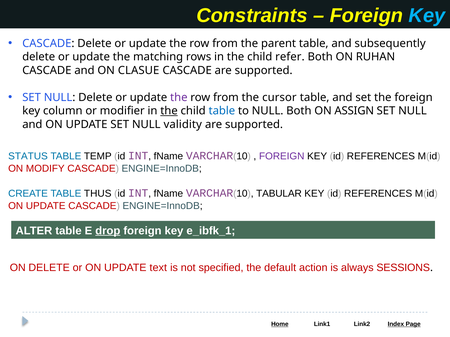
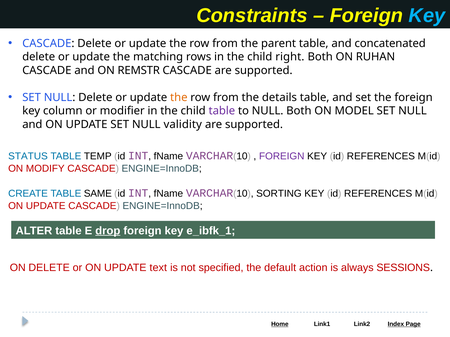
subsequently: subsequently -> concatenated (390, 43)
refer: refer -> right (290, 57)
CLASUE: CLASUE -> REMSTR (139, 70)
the colour: purple -> orange (179, 97)
cursor: cursor -> details (279, 97)
the underline: present -> none (169, 111)
table colour: blue -> purple (222, 111)
ASSIGN: ASSIGN -> MODEL (354, 111)
THUS: THUS -> SAME (98, 194)
TABULAR: TABULAR -> SORTING (279, 194)
